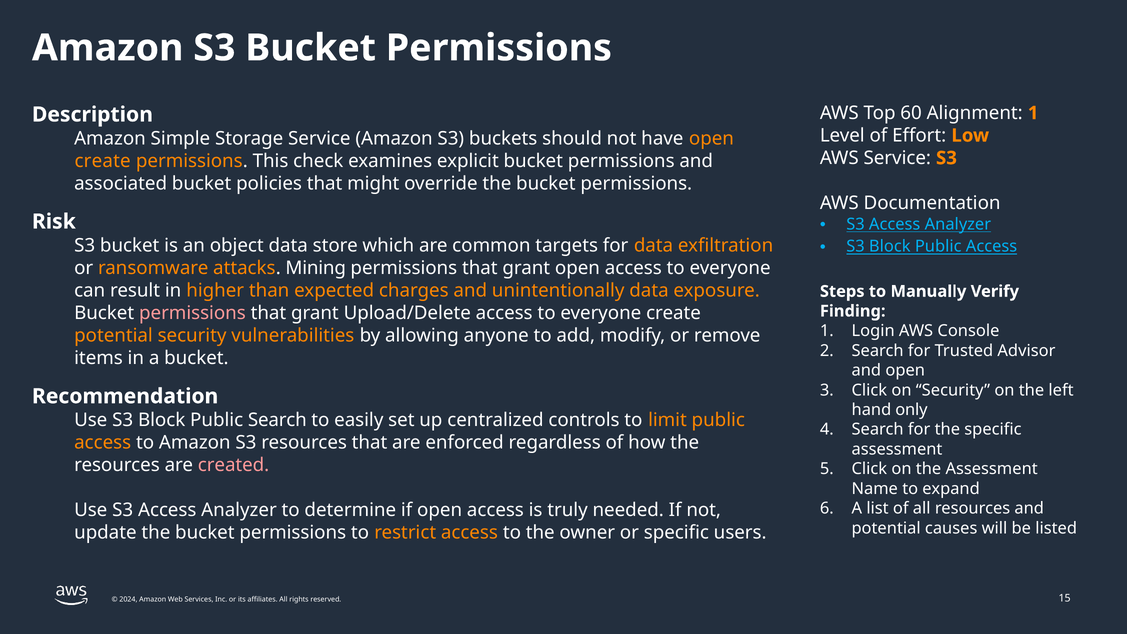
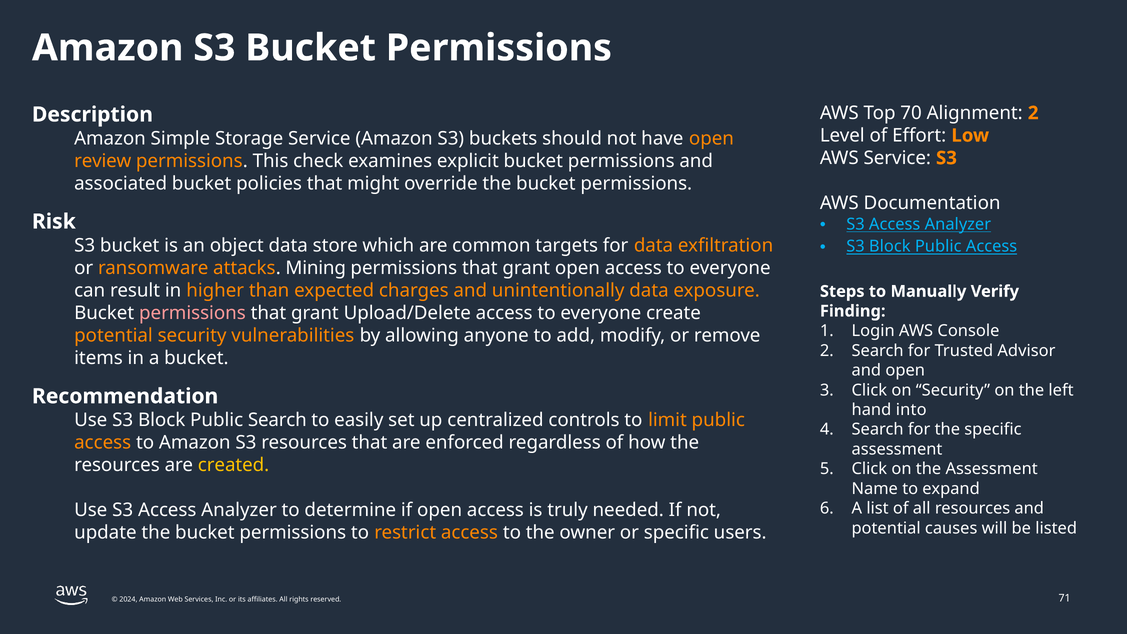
60: 60 -> 70 (911, 113)
Alignment 1: 1 -> 2 (1033, 113)
create: create -> review (103, 161)
only: only -> into (911, 410)
created colour: pink -> yellow (234, 465)
15: 15 -> 71 (1065, 598)
